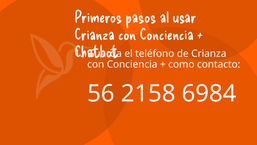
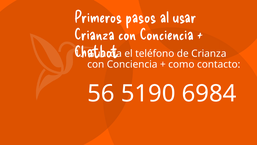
2158: 2158 -> 5190 (148, 93)
